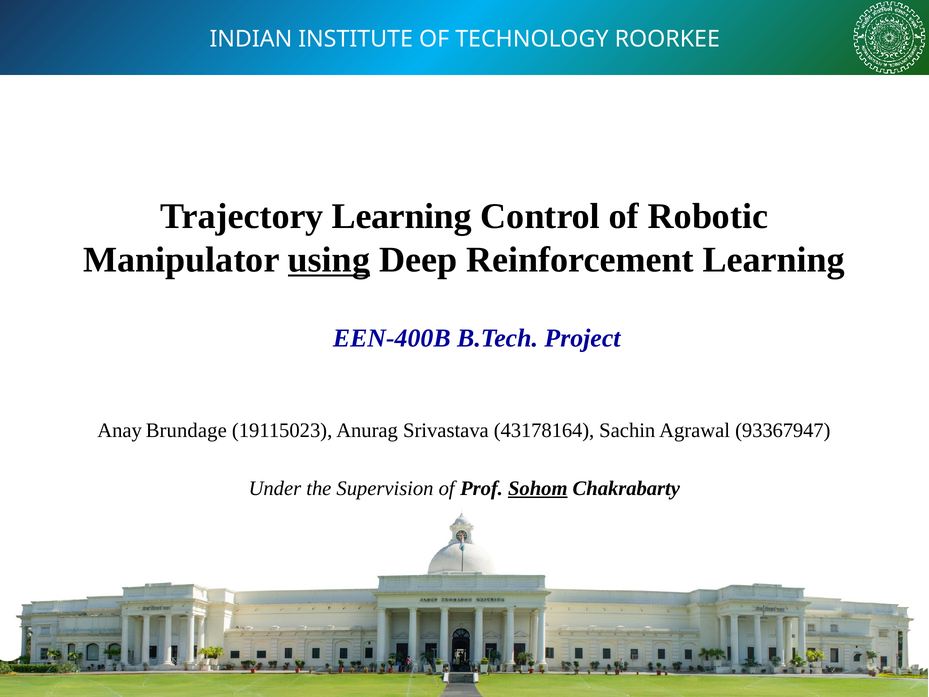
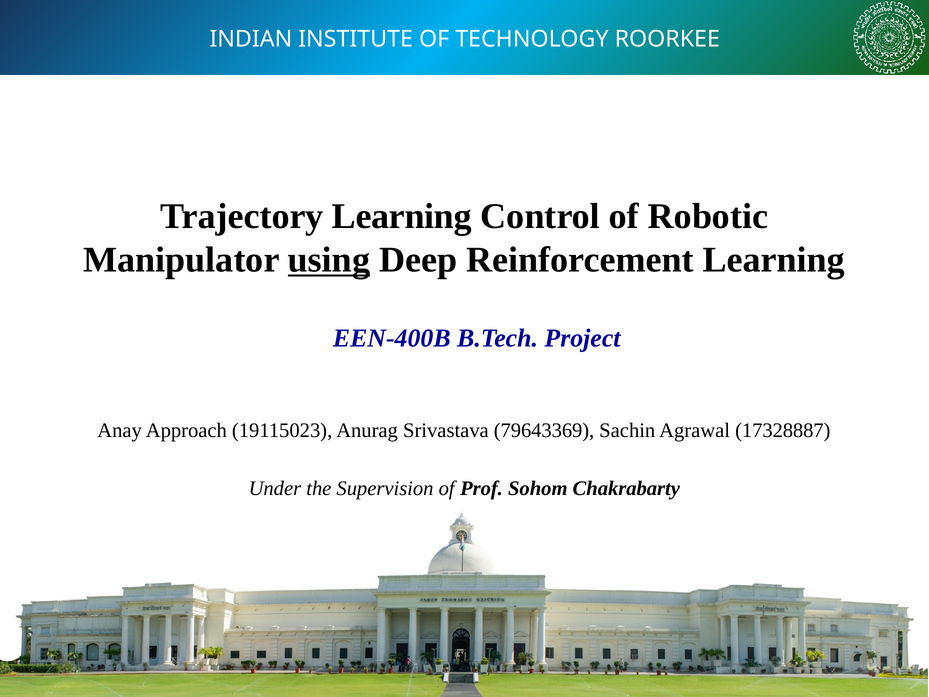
Brundage: Brundage -> Approach (186, 430)
43178164: 43178164 -> 79643369 (544, 430)
93367947: 93367947 -> 17328887 (783, 430)
Sohom underline: present -> none (538, 488)
